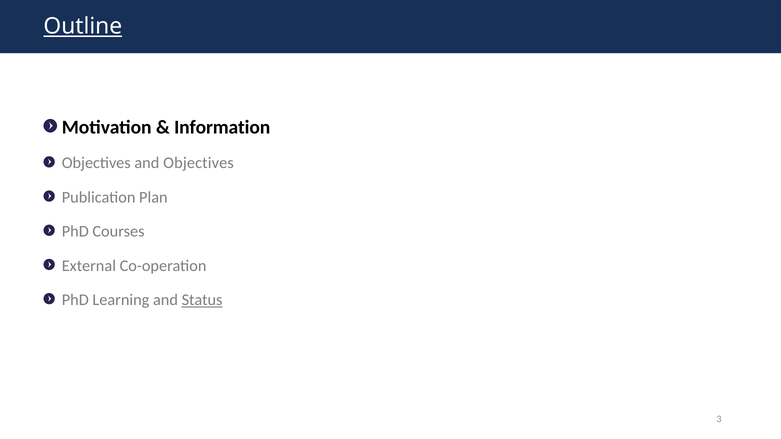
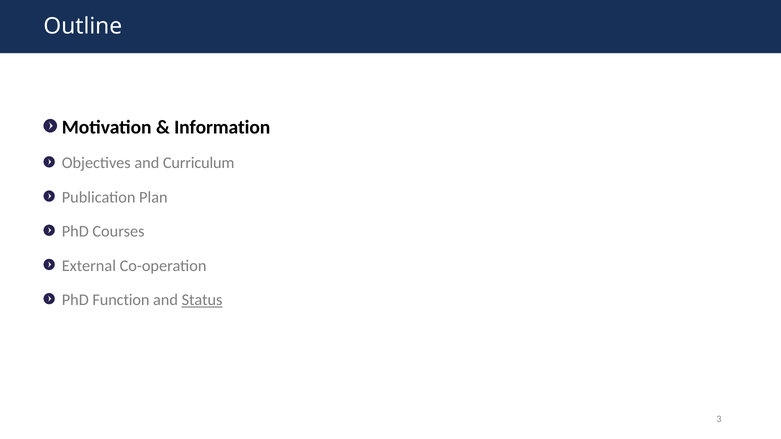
Outline underline: present -> none (83, 26)
and Objectives: Objectives -> Curriculum (199, 163)
Learning: Learning -> Function (121, 300)
